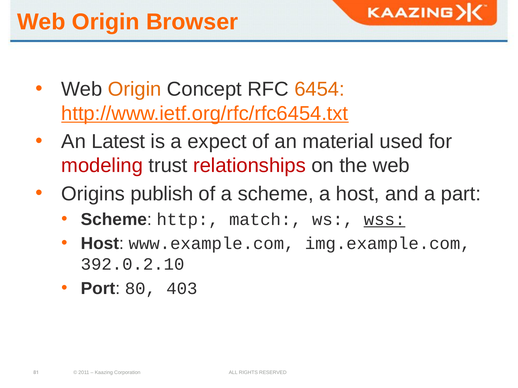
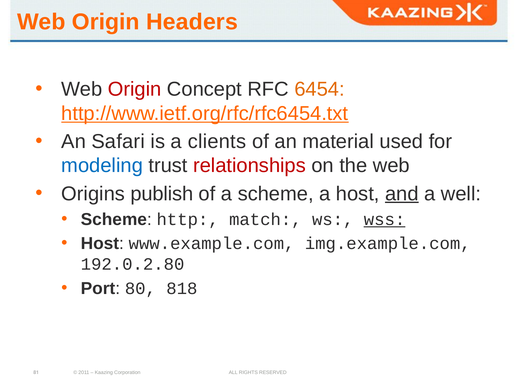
Browser: Browser -> Headers (192, 22)
Origin colour: orange -> red (135, 89)
Latest: Latest -> Safari (118, 142)
expect: expect -> clients (217, 142)
modeling colour: red -> blue (102, 166)
and underline: none -> present (402, 194)
part: part -> well (461, 194)
392.0.2.10: 392.0.2.10 -> 192.0.2.80 (133, 265)
403: 403 -> 818 (182, 289)
